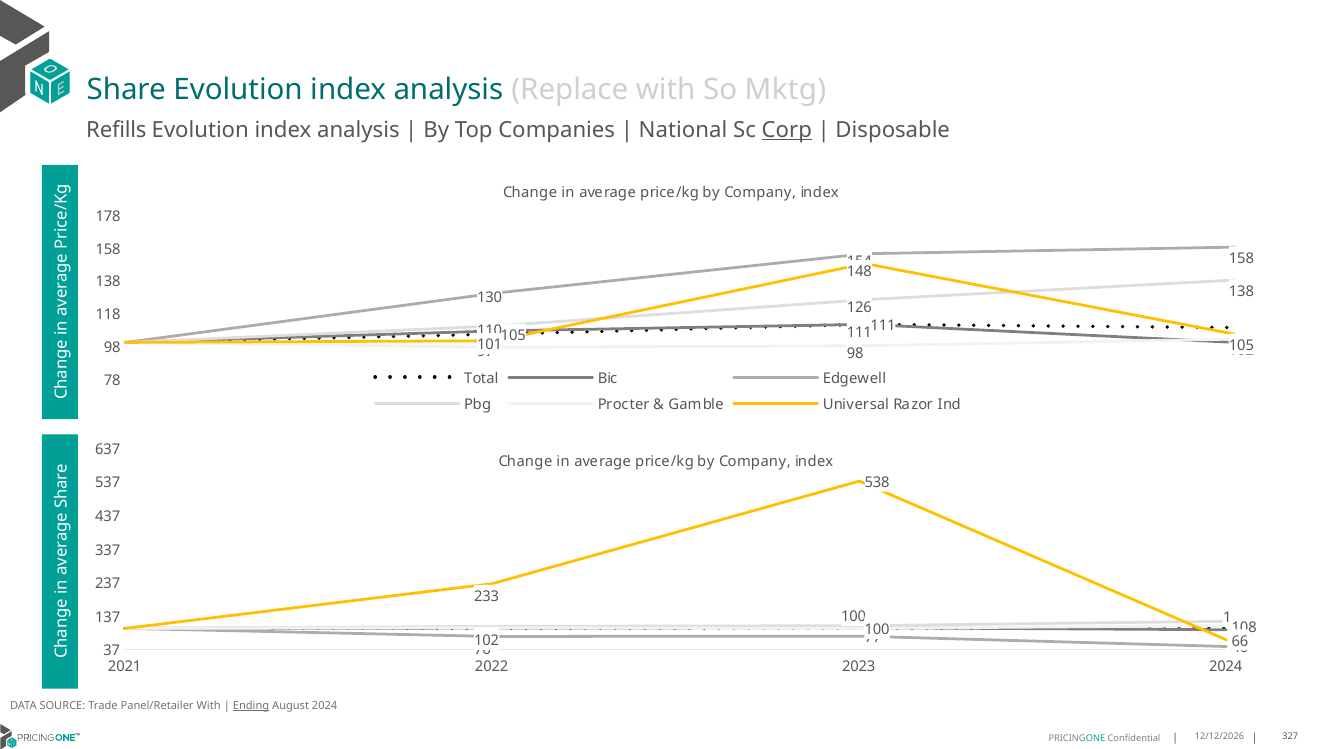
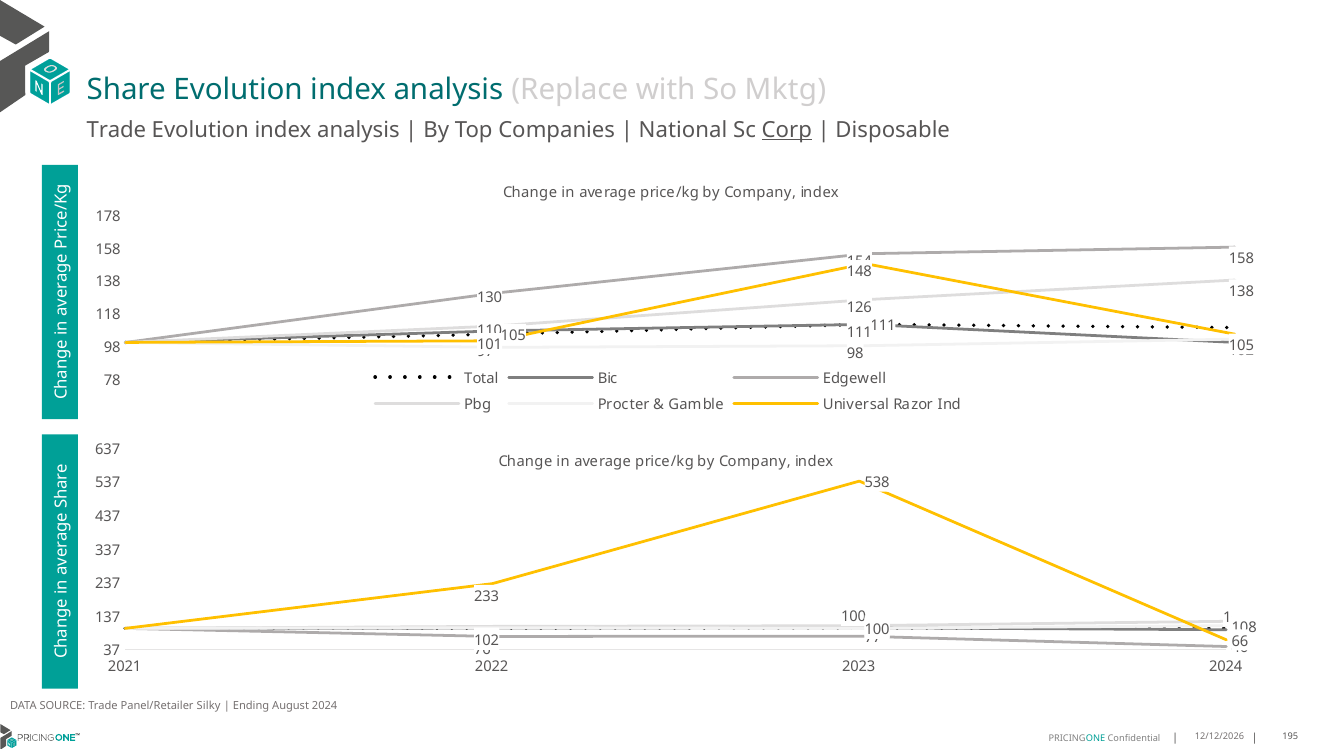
Refills: Refills -> Trade (116, 130)
Panel/Retailer With: With -> Silky (209, 705)
Ending underline: present -> none (251, 705)
327: 327 -> 195 (1290, 736)
